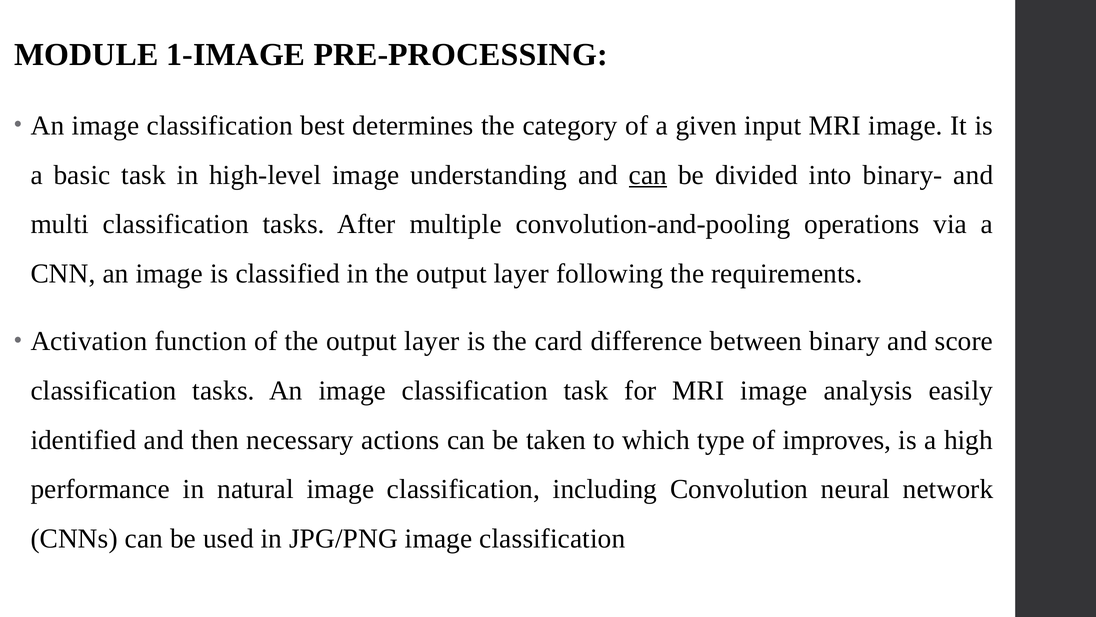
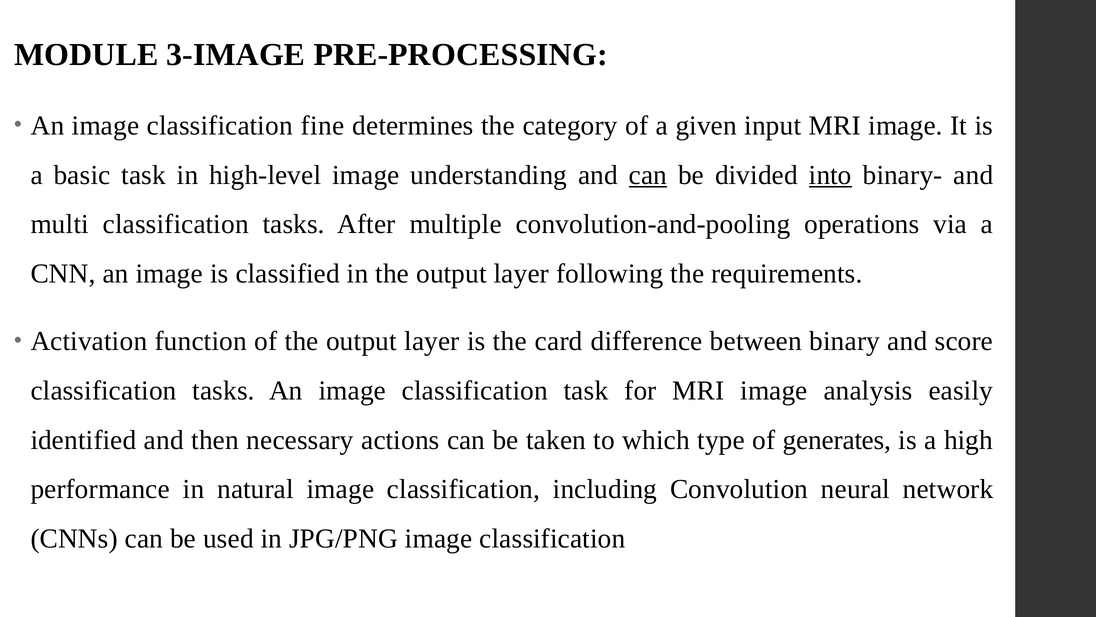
1-IMAGE: 1-IMAGE -> 3-IMAGE (236, 55)
best: best -> fine (322, 126)
into underline: none -> present (830, 175)
improves: improves -> generates (837, 440)
